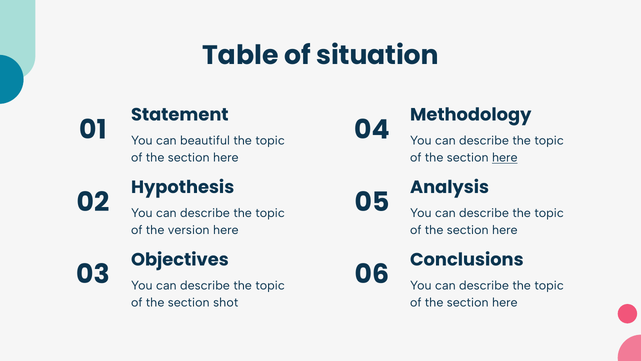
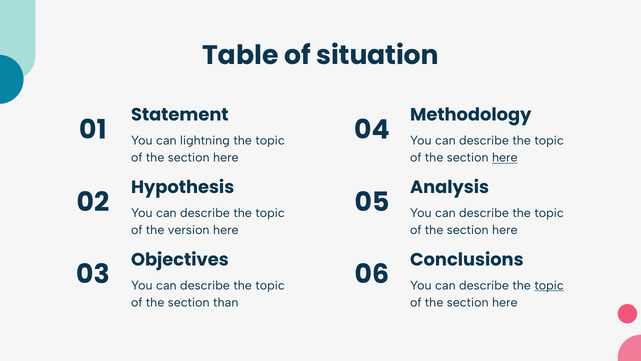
beautiful: beautiful -> lightning (205, 140)
topic underline: none -> present (549, 285)
shot: shot -> than (226, 302)
